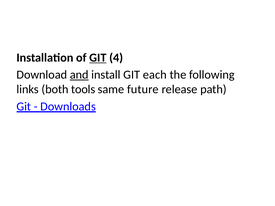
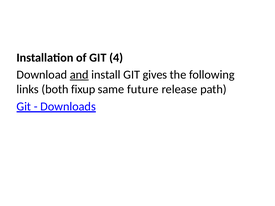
GIT underline: present -> none (98, 58)
each: each -> gives (155, 75)
tools: tools -> fixup (83, 89)
